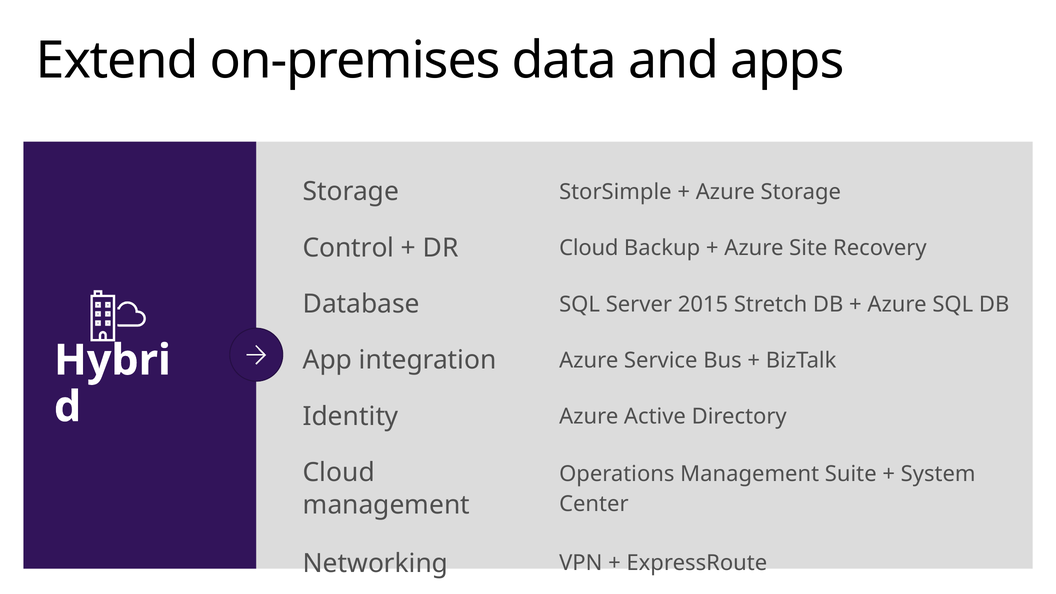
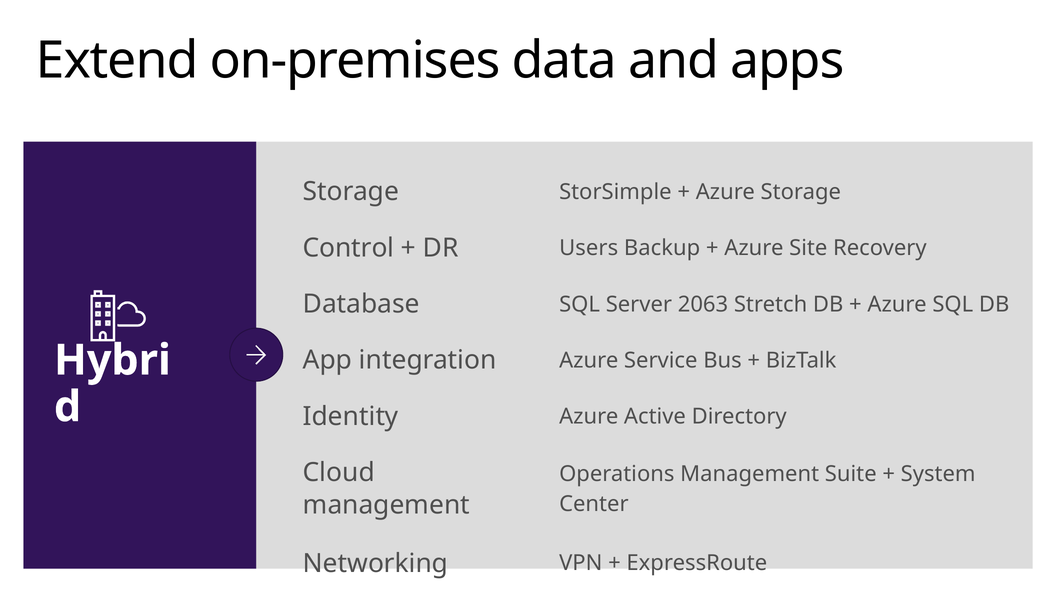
DR Cloud: Cloud -> Users (589, 248)
2015: 2015 -> 2063 (703, 304)
